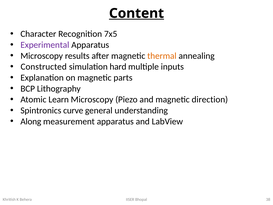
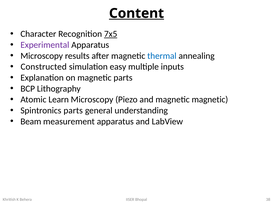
7x5 underline: none -> present (111, 34)
thermal colour: orange -> blue (162, 56)
hard: hard -> easy (118, 67)
magnetic direction: direction -> magnetic (210, 99)
Spintronics curve: curve -> parts (73, 110)
Along: Along -> Beam (31, 121)
